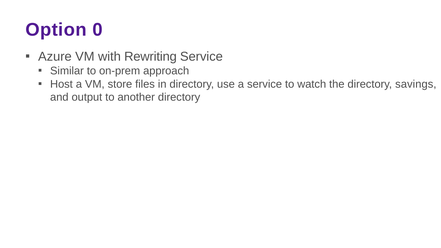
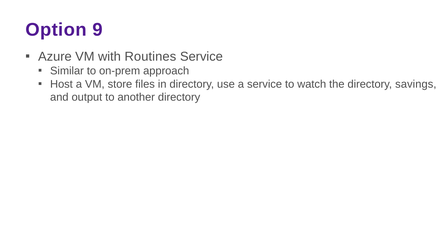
0: 0 -> 9 (98, 30)
Rewriting: Rewriting -> Routines (150, 57)
